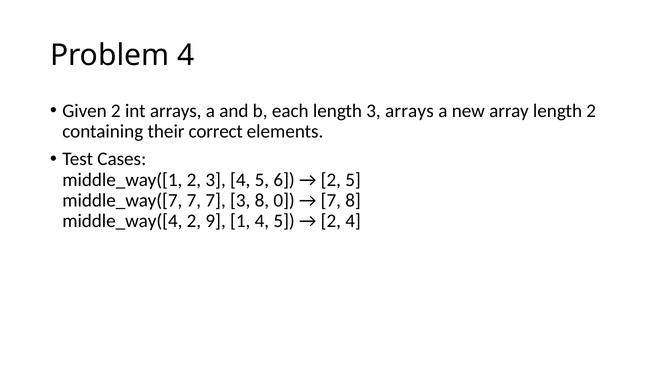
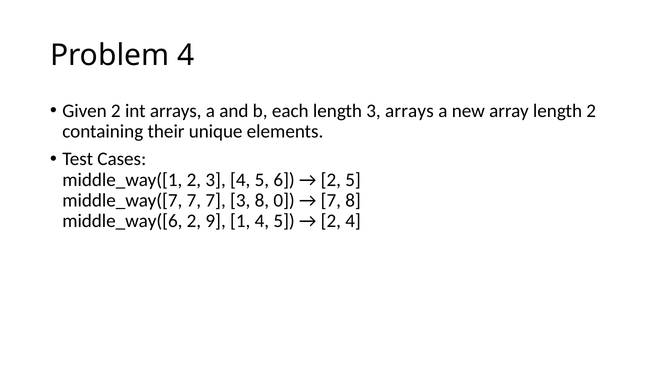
correct: correct -> unique (216, 132)
middle_way([4: middle_way([4 -> middle_way([6 (122, 221)
